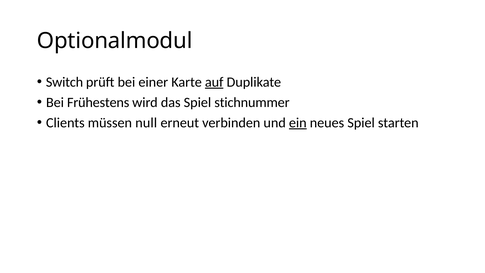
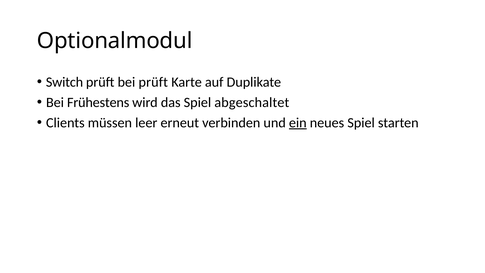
bei einer: einer -> prüft (153, 82)
auf underline: present -> none (214, 82)
stichnummer: stichnummer -> abgeschaltet (252, 102)
null: null -> leer (146, 123)
